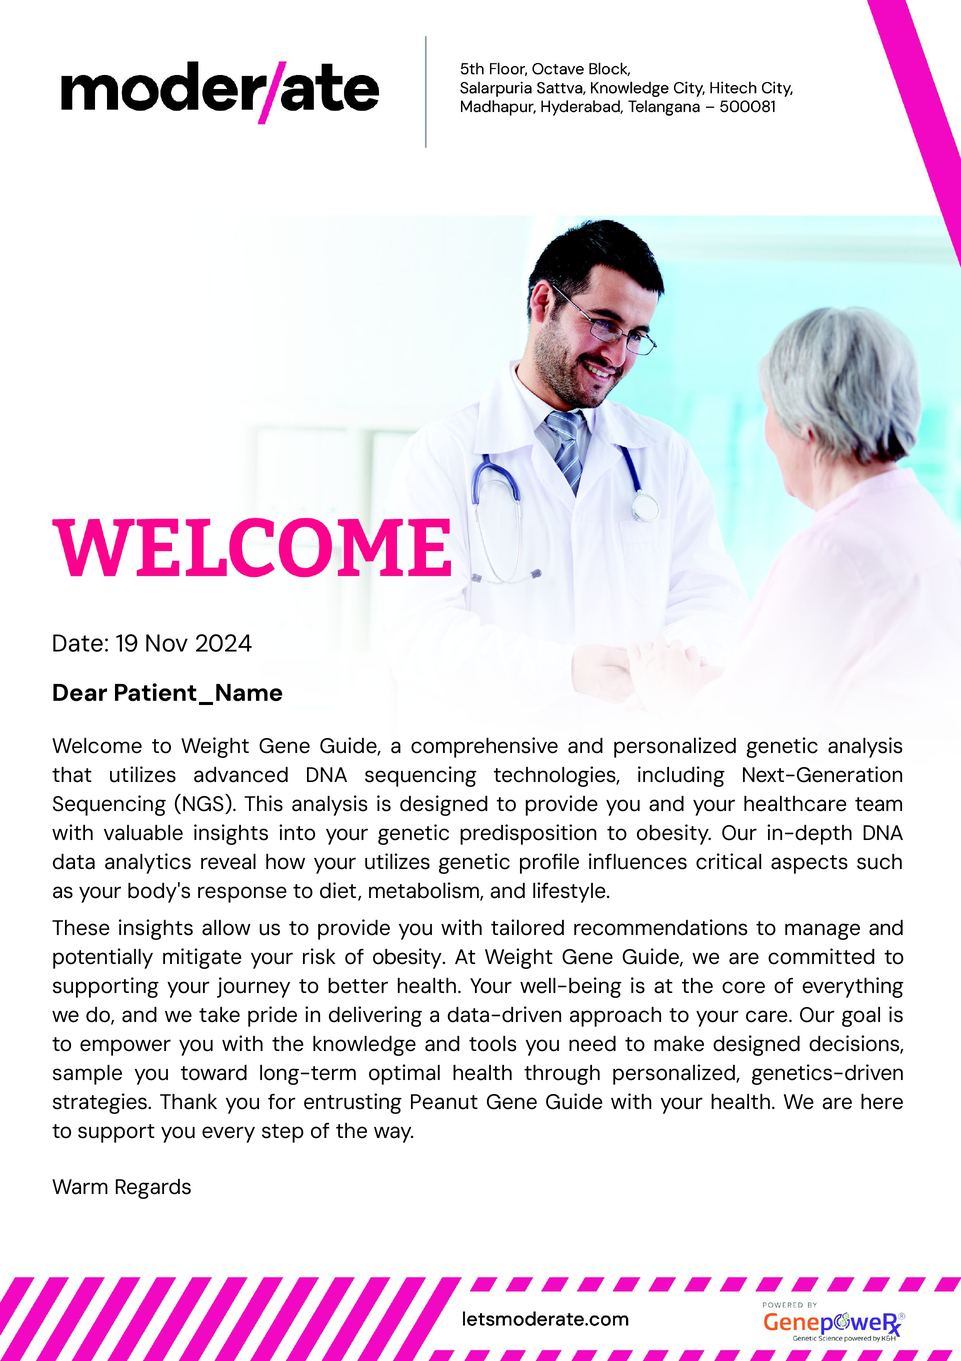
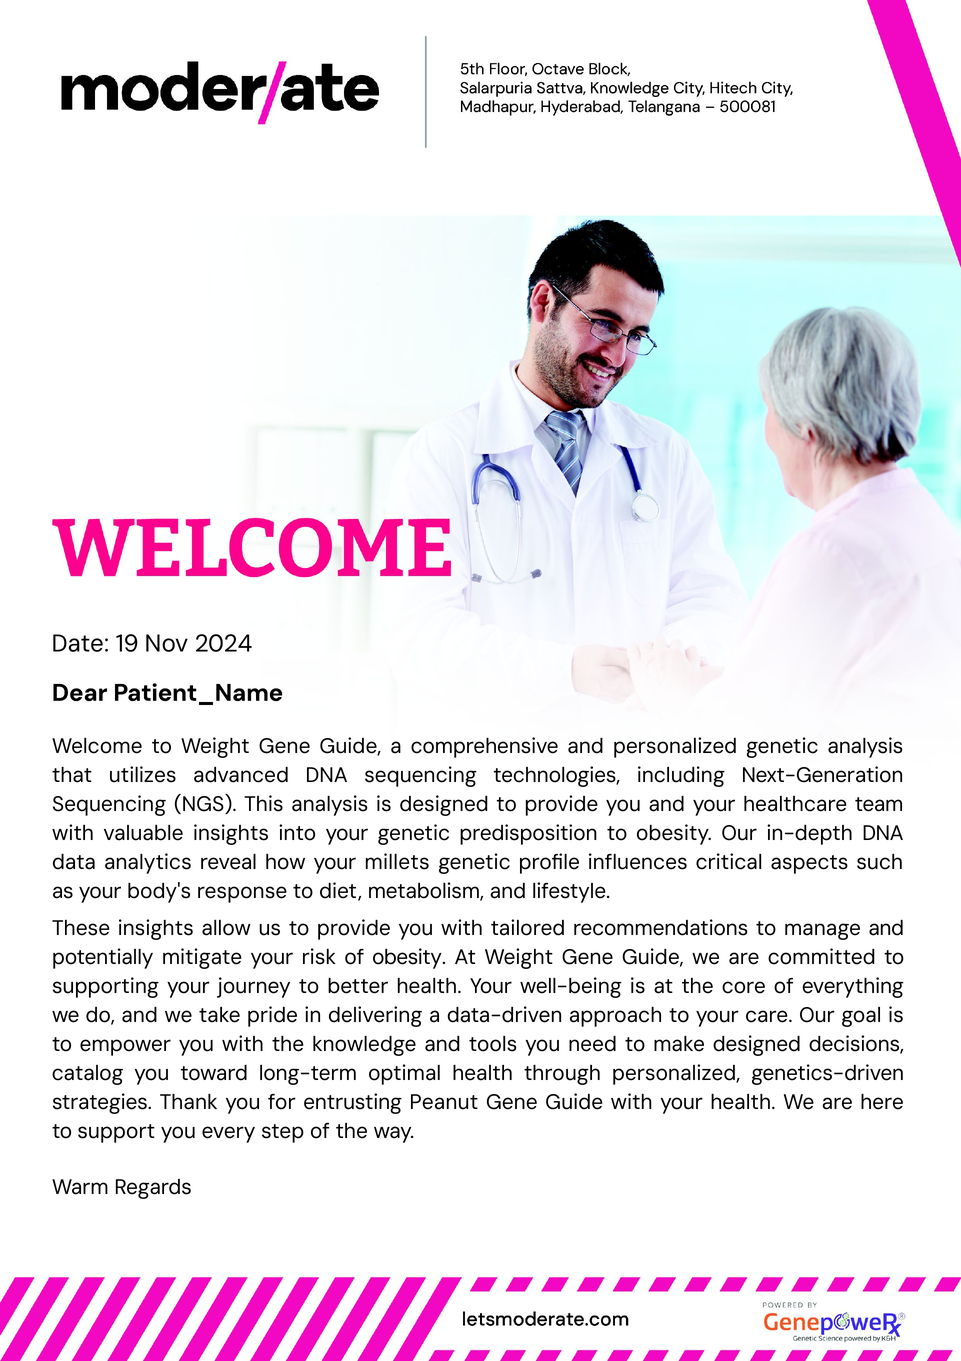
your utilizes: utilizes -> millets (397, 862)
sample: sample -> catalog (88, 1073)
